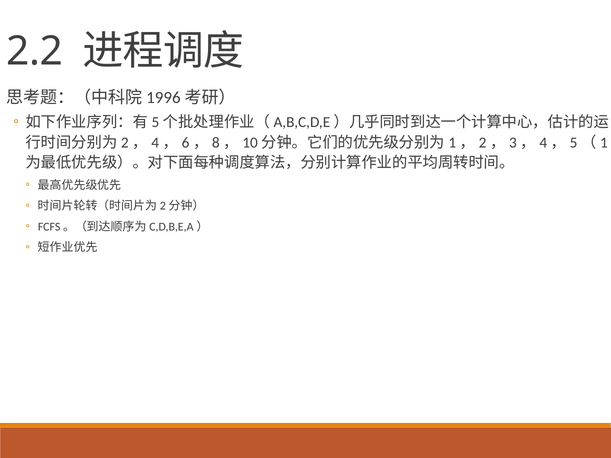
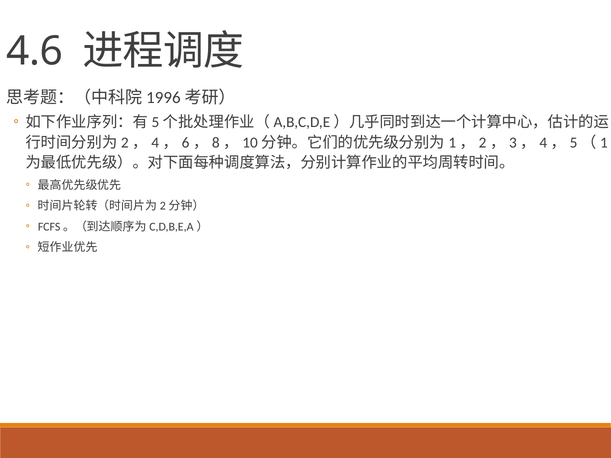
2.2: 2.2 -> 4.6 (35, 52)
